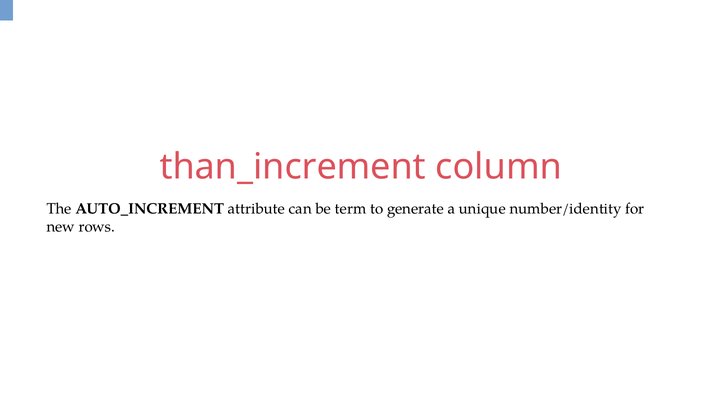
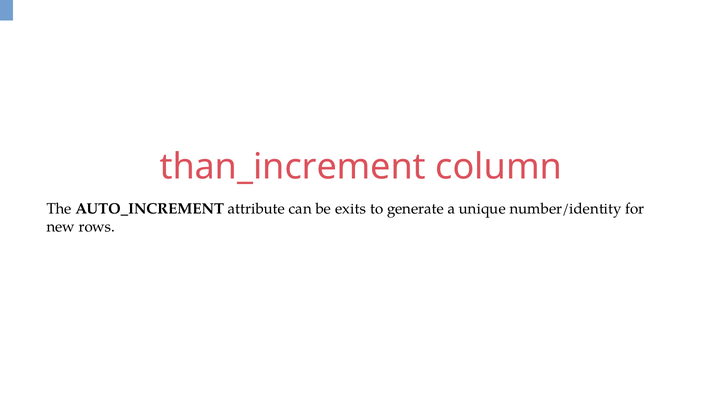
term: term -> exits (351, 209)
